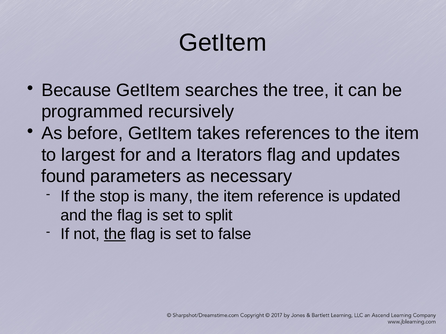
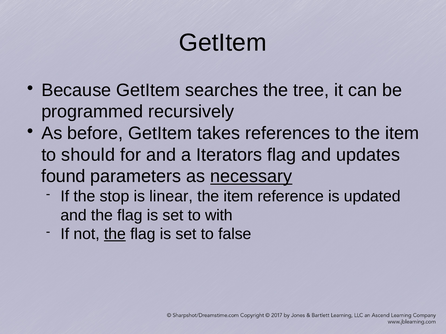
largest: largest -> should (88, 155)
necessary underline: none -> present (251, 177)
many: many -> linear (171, 197)
split: split -> with (219, 216)
